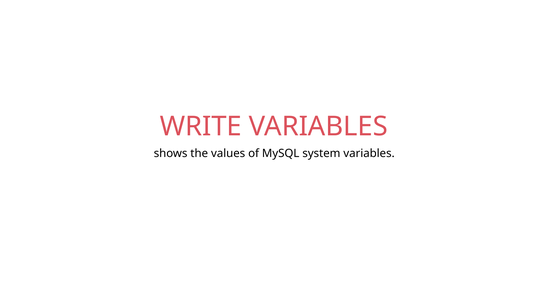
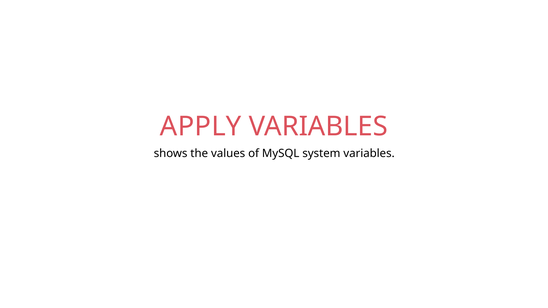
WRITE: WRITE -> APPLY (201, 127)
